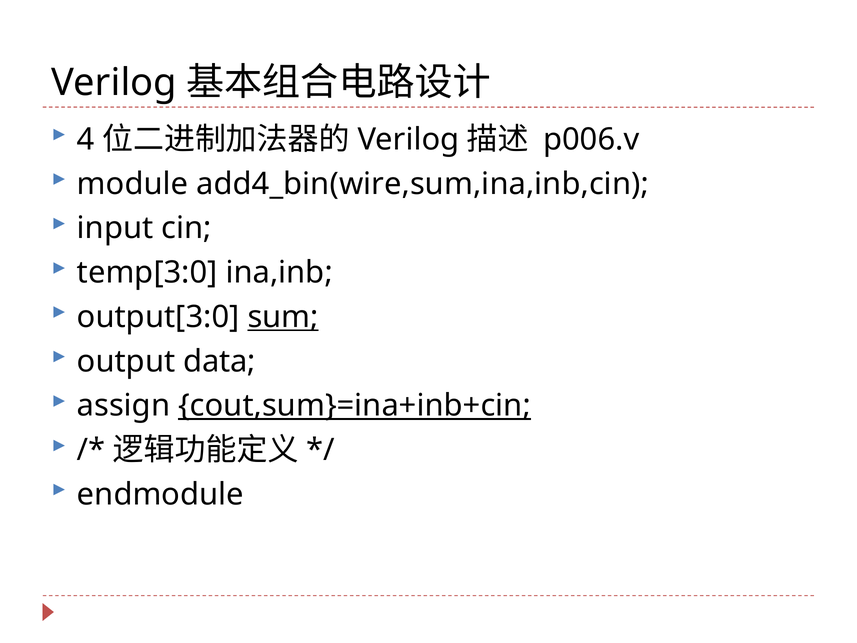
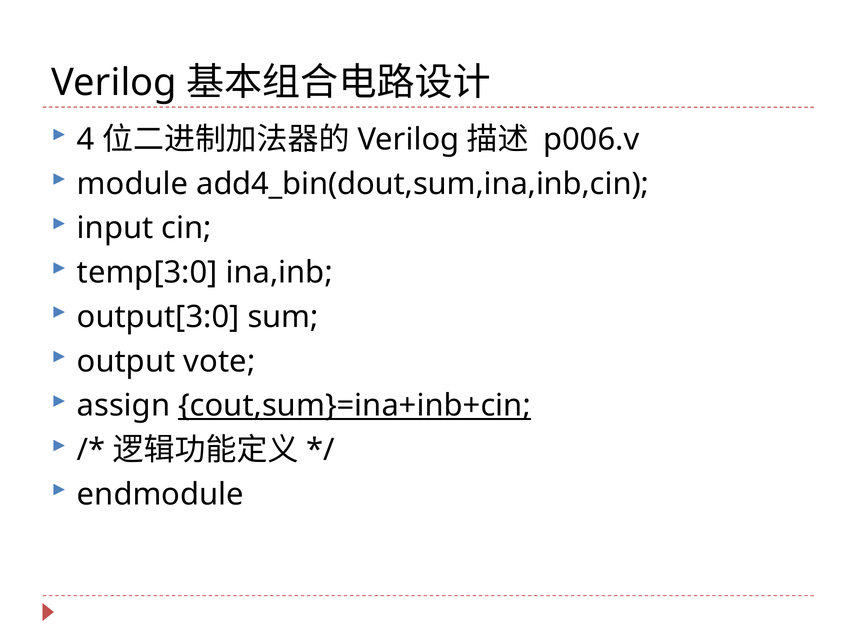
add4_bin(wire,sum,ina,inb,cin: add4_bin(wire,sum,ina,inb,cin -> add4_bin(dout,sum,ina,inb,cin (423, 184)
sum underline: present -> none (283, 317)
data: data -> vote (219, 361)
